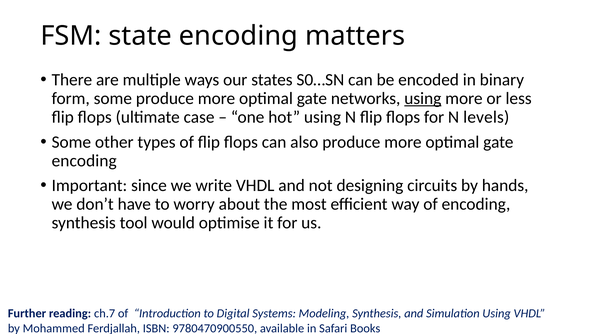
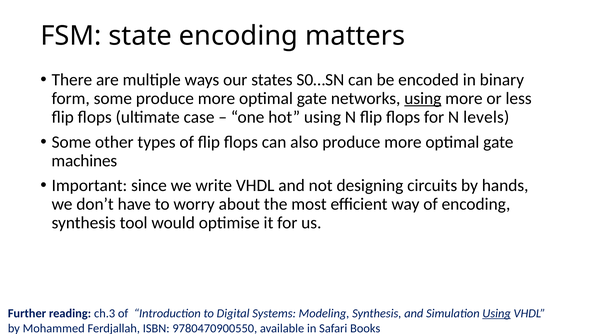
encoding: encoding -> machines (84, 161)
ch.7: ch.7 -> ch.3 (105, 314)
Using underline: none -> present (497, 314)
